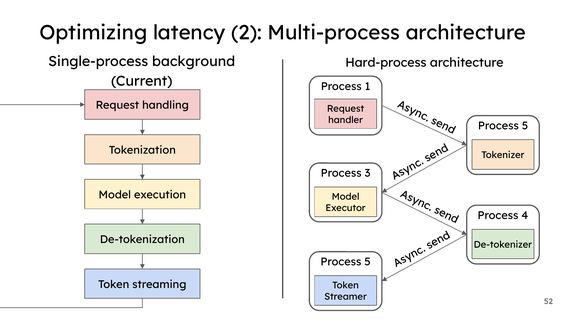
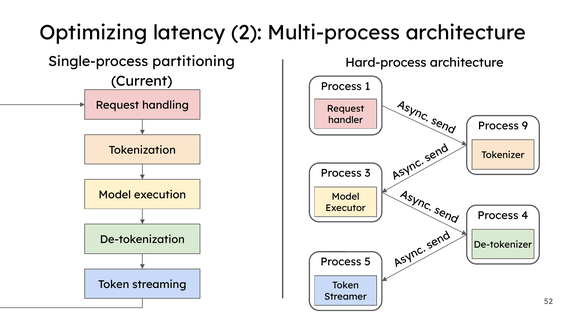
background: background -> partitioning (194, 61)
5: 5 -> 9 (525, 126)
